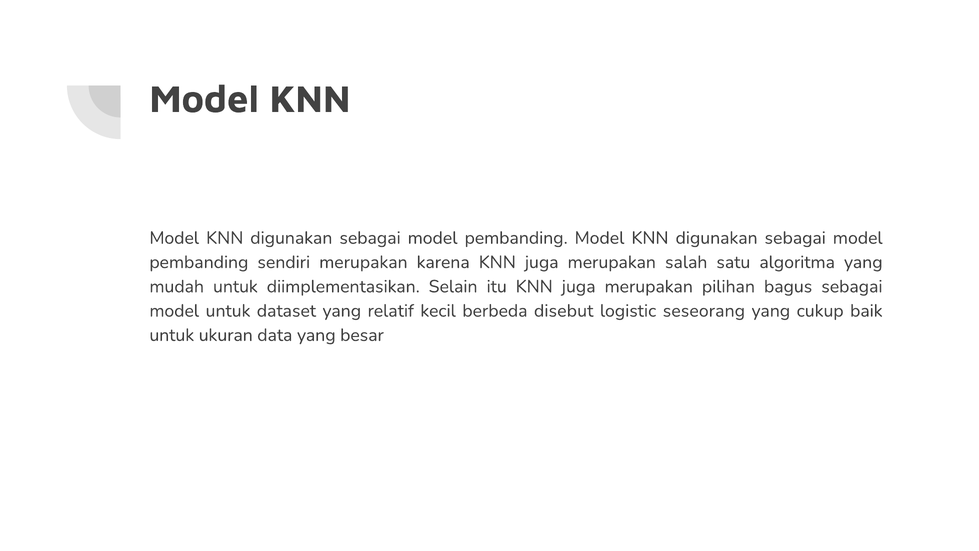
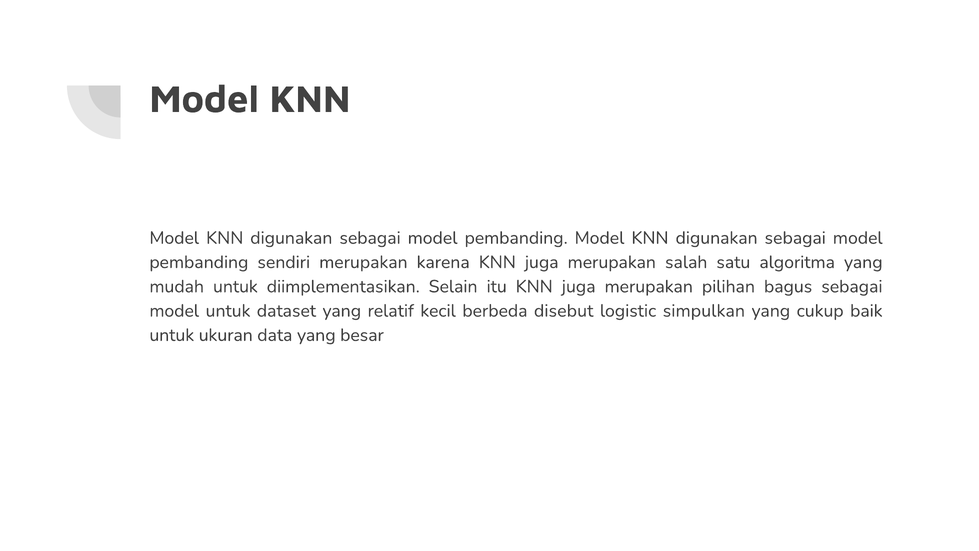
seseorang: seseorang -> simpulkan (704, 311)
